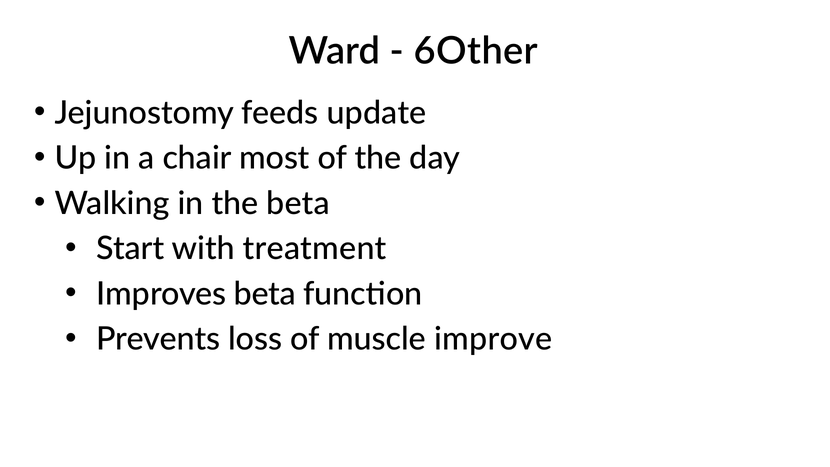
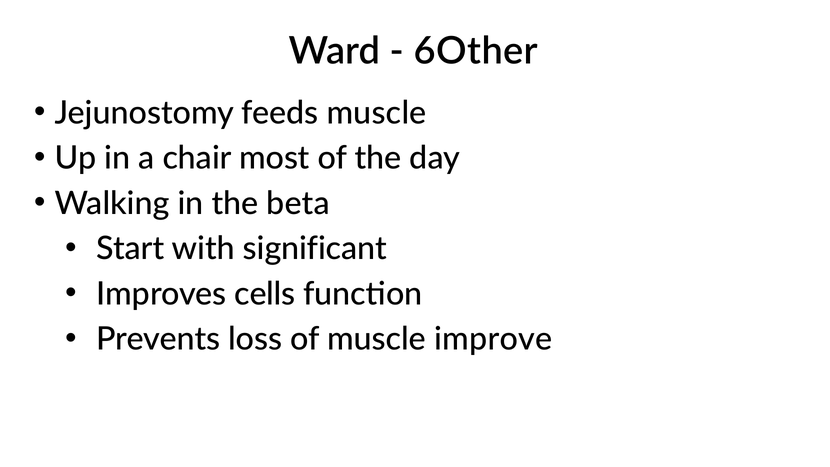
feeds update: update -> muscle (377, 113)
treatment: treatment -> significant (315, 249)
Improves beta: beta -> cells (265, 294)
